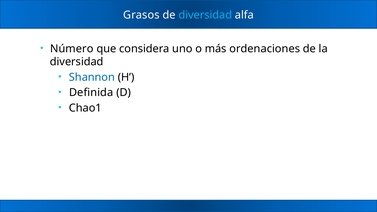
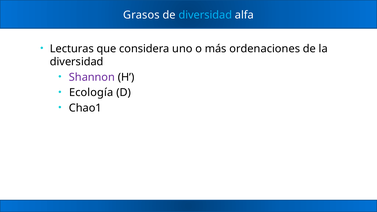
Número: Número -> Lecturas (72, 49)
Shannon colour: blue -> purple (92, 77)
Definida: Definida -> Ecología (91, 93)
